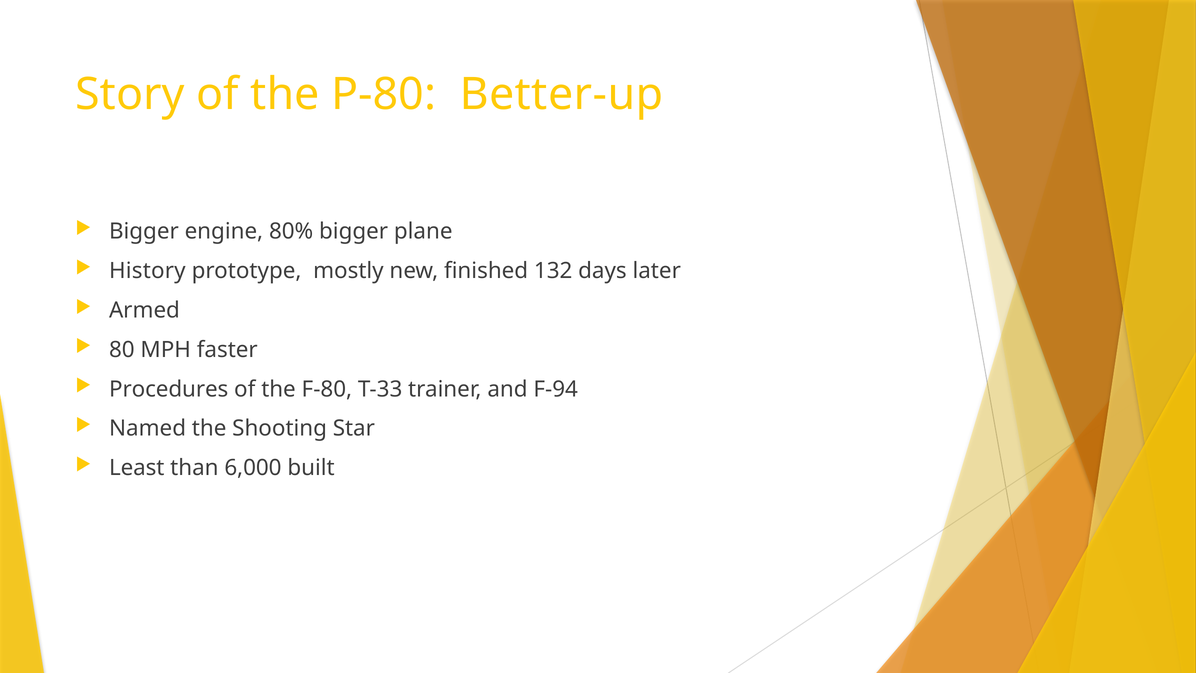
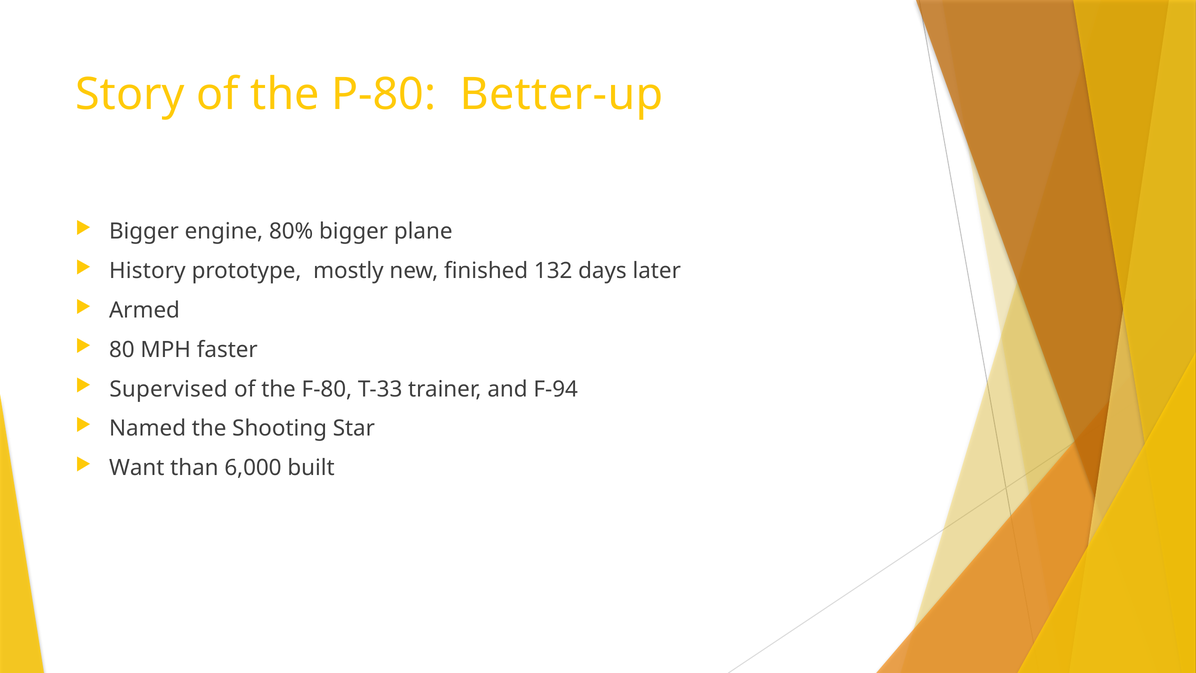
Procedures: Procedures -> Supervised (169, 389)
Least: Least -> Want (137, 468)
